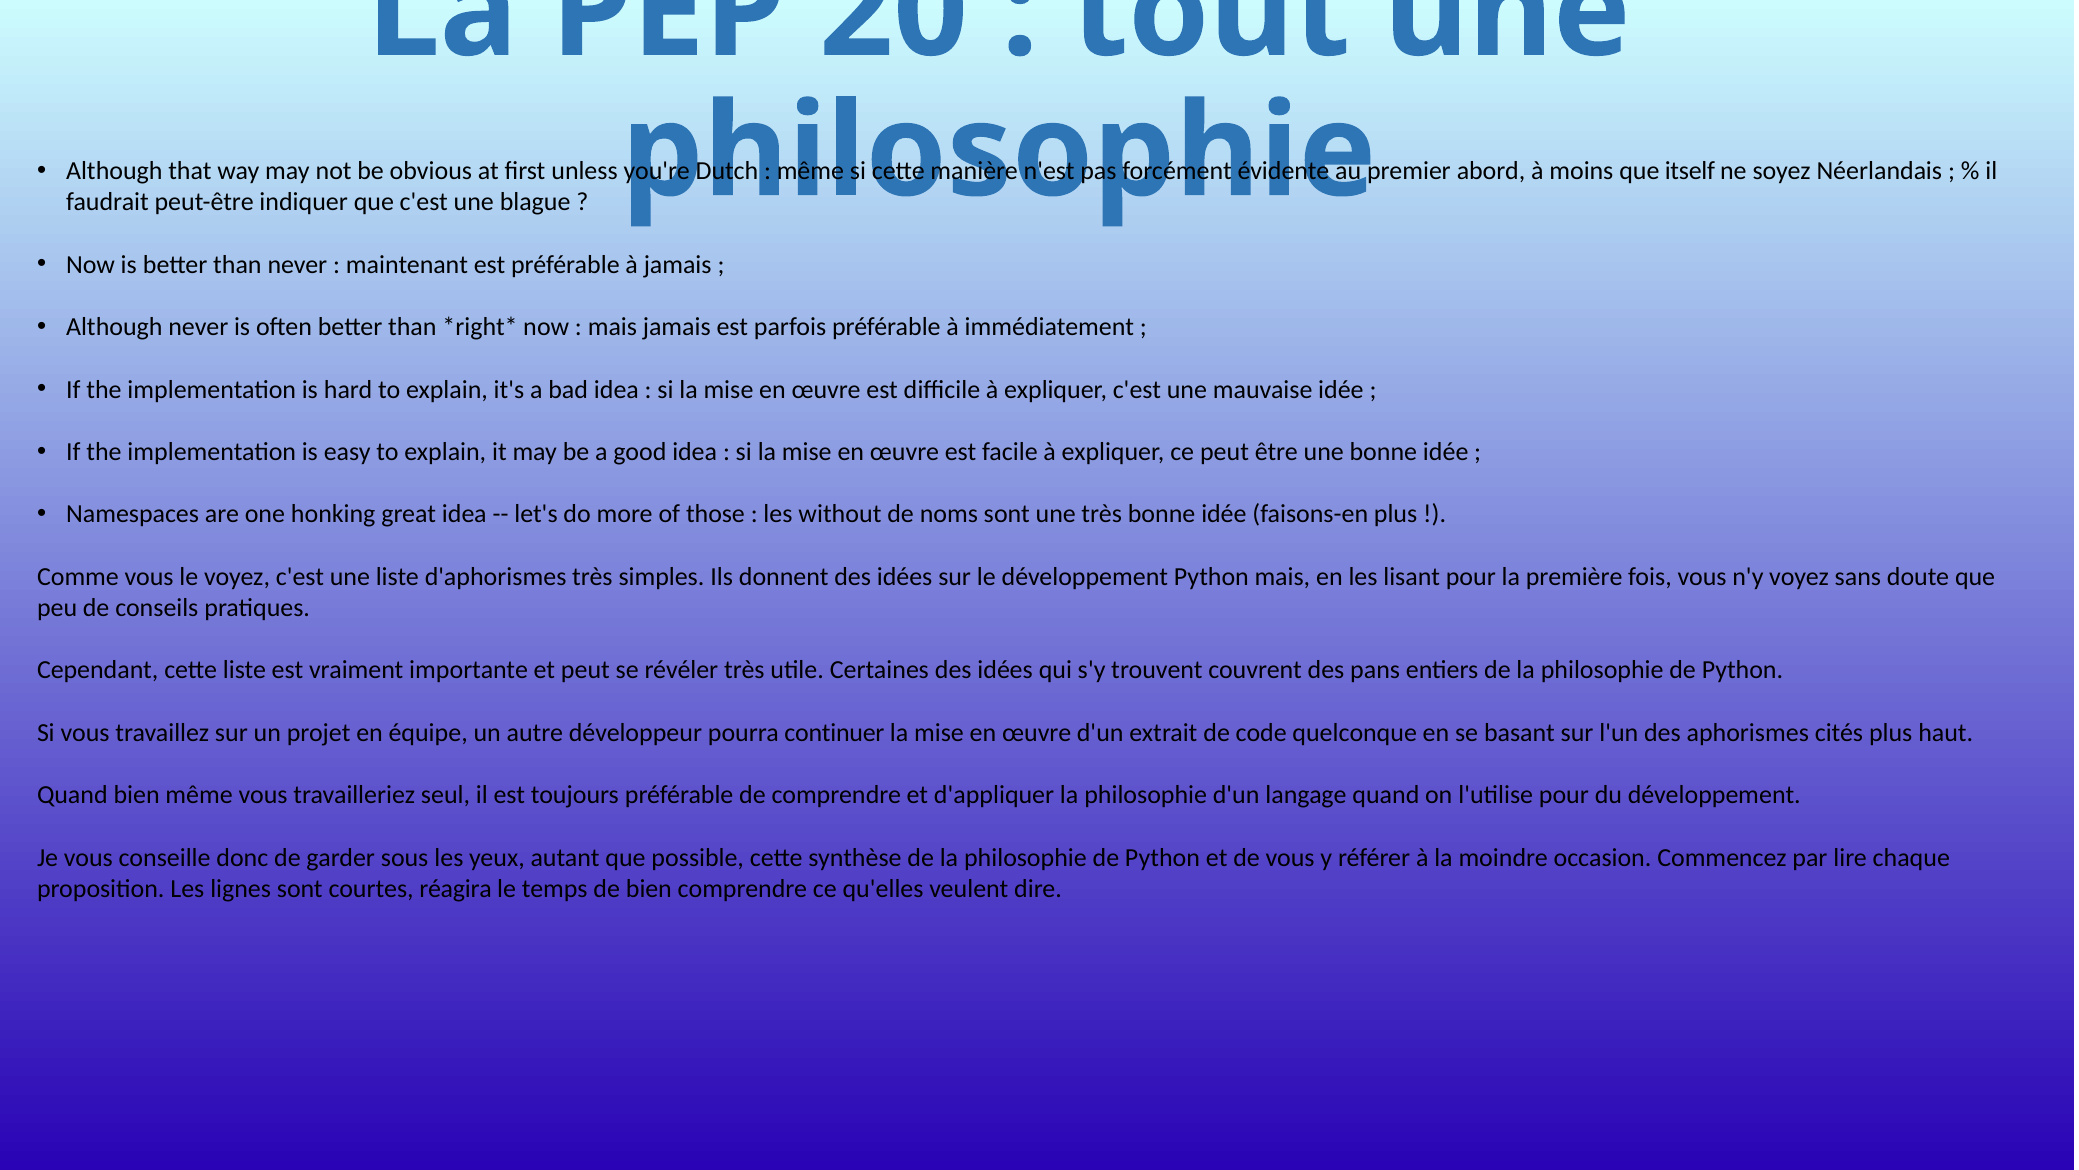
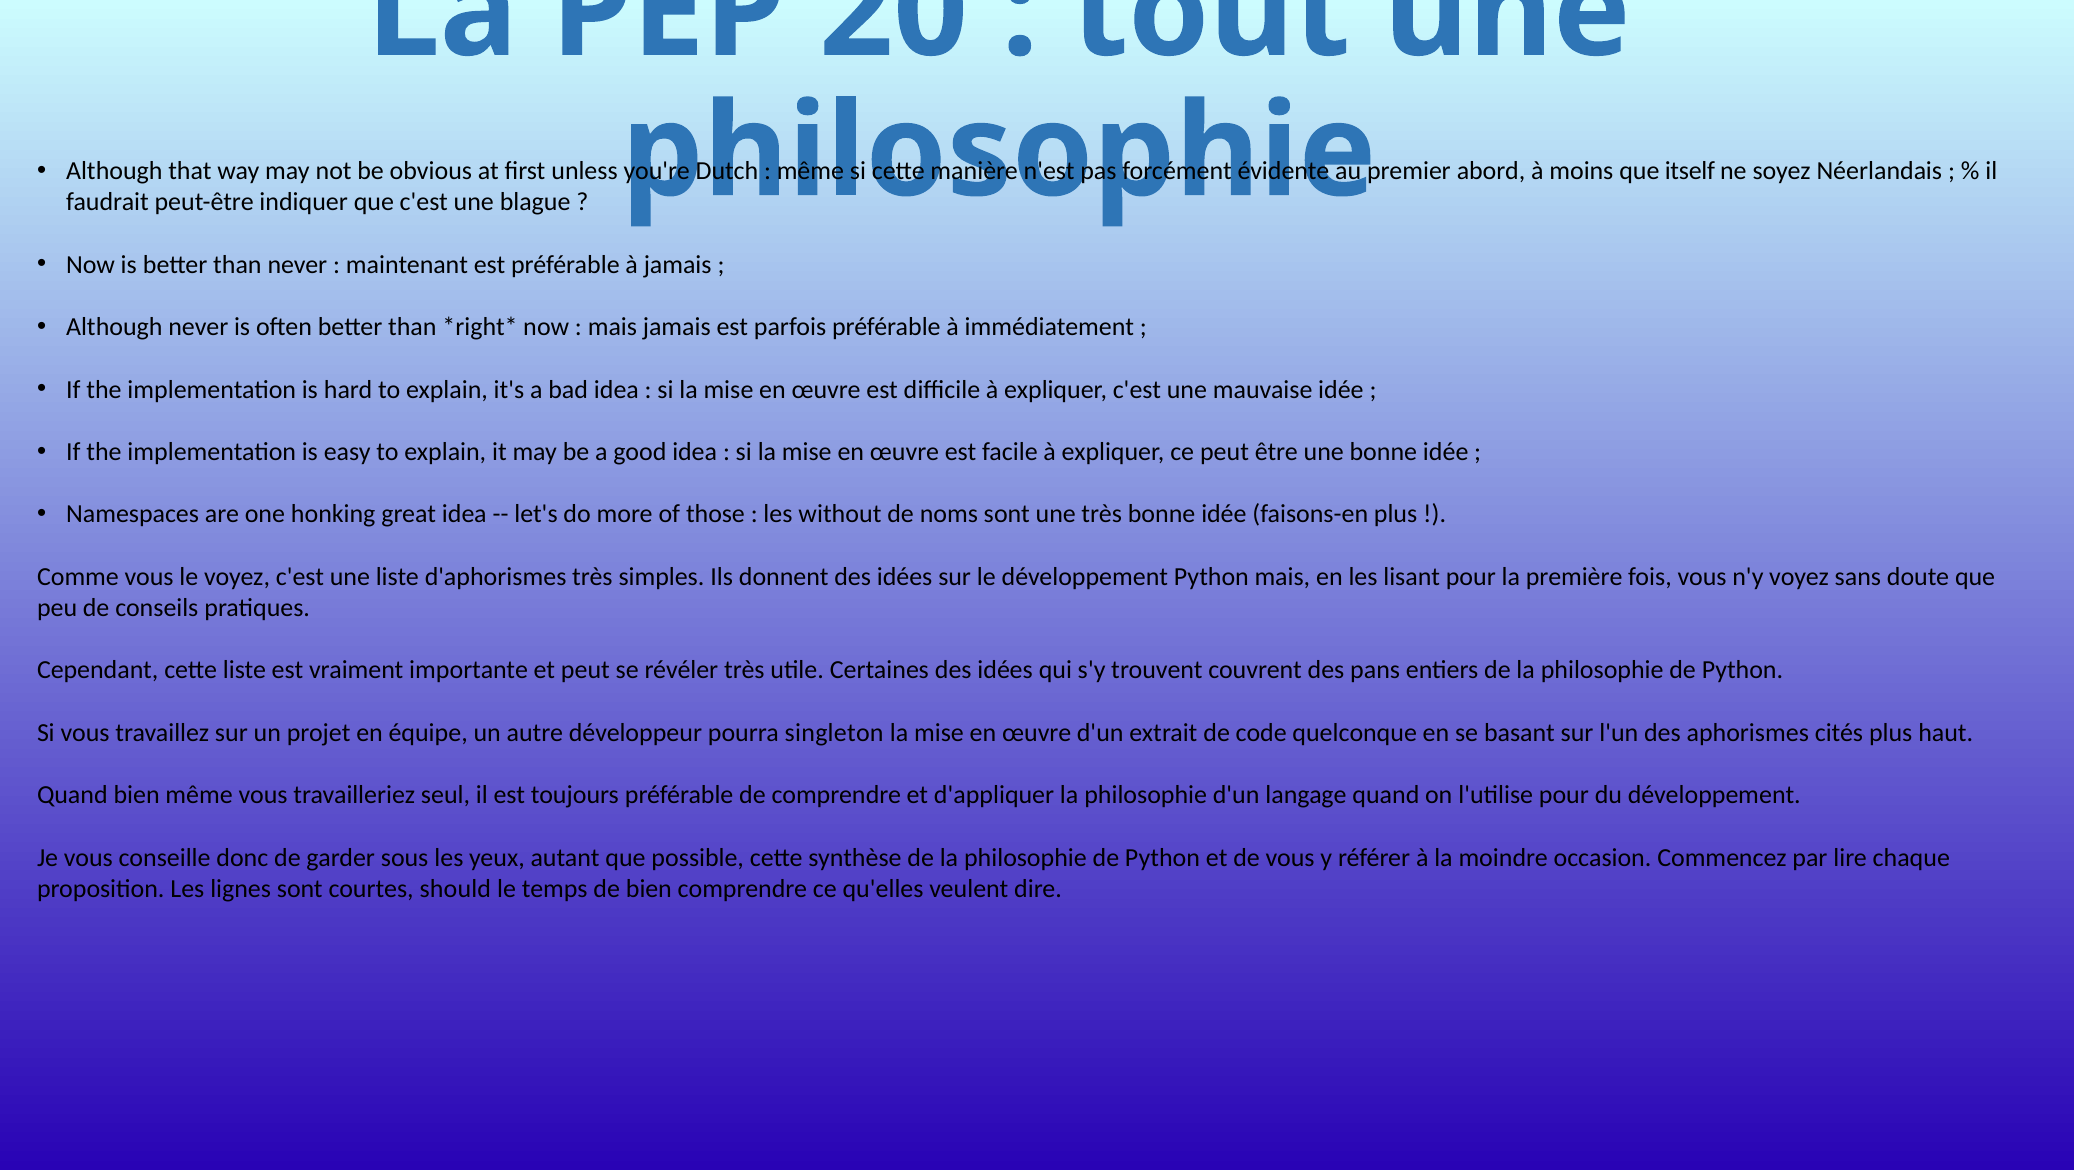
continuer: continuer -> singleton (834, 732)
réagira: réagira -> should (455, 888)
